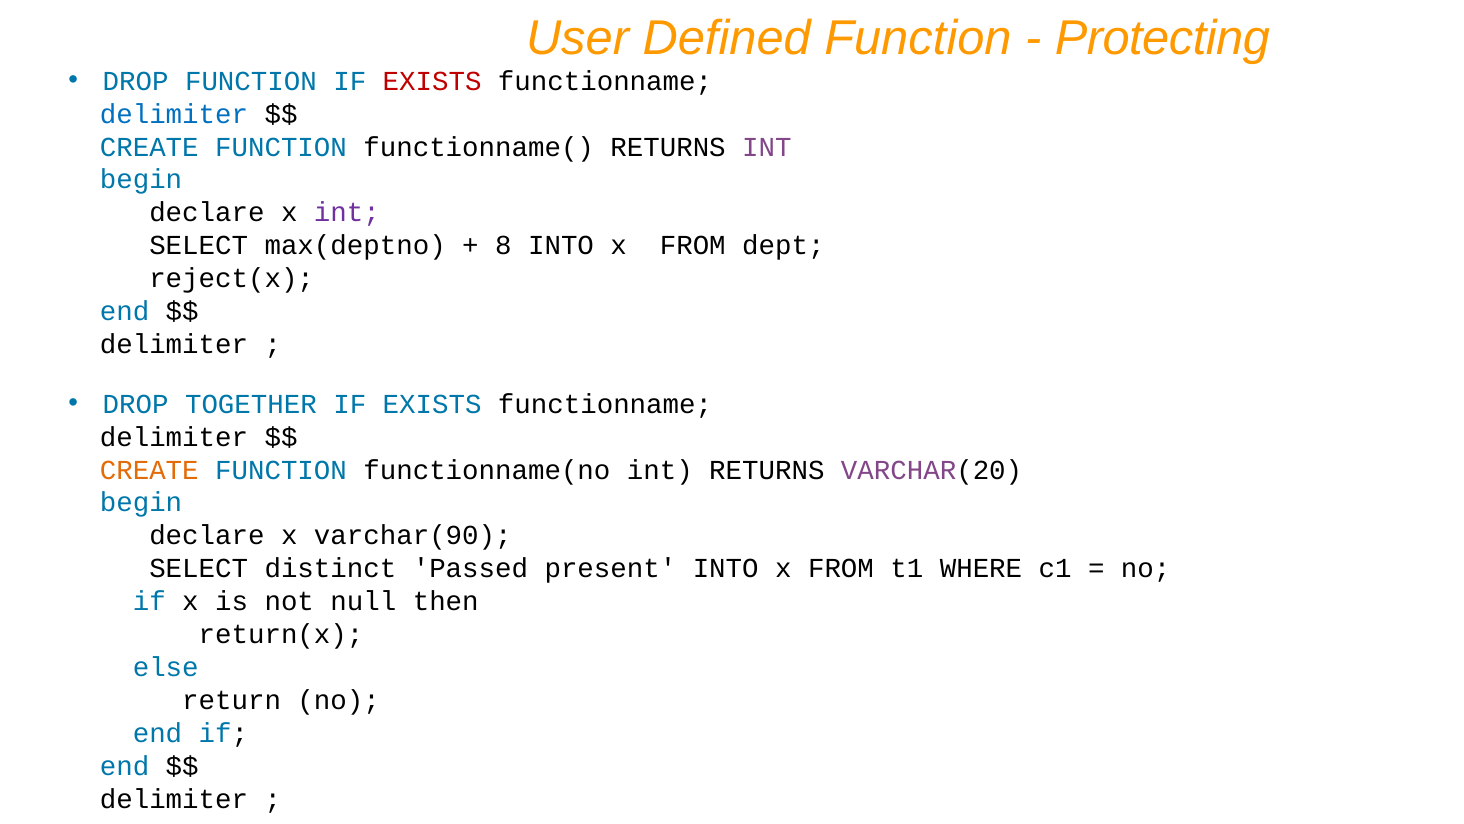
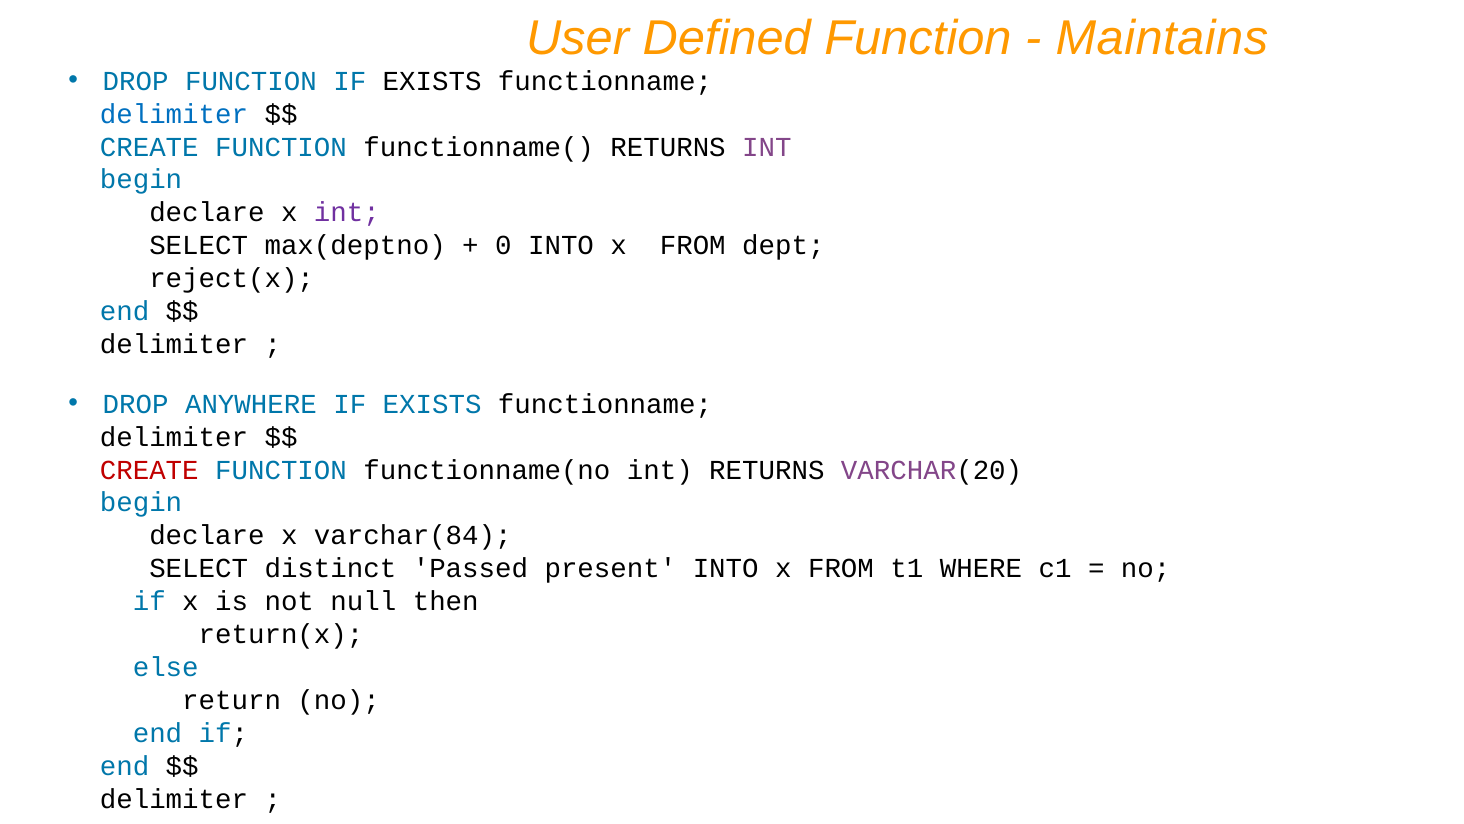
Protecting: Protecting -> Maintains (1162, 38)
EXISTS colour: red -> black (432, 81)
8: 8 -> 0 (503, 246)
TOGETHER: TOGETHER -> ANYWHERE (251, 404)
CREATE colour: orange -> red (149, 470)
varchar(90: varchar(90 -> varchar(84 (413, 536)
